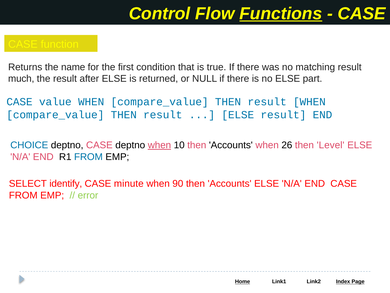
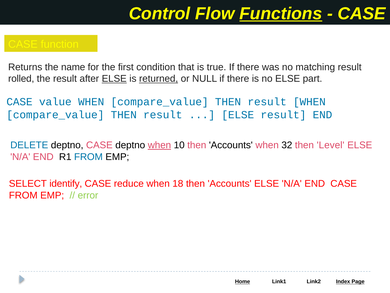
much: much -> rolled (21, 79)
ELSE underline: none -> present (114, 79)
returned underline: none -> present (159, 79)
CHOICE: CHOICE -> DELETE (29, 145)
26: 26 -> 32 (287, 145)
minute: minute -> reduce (129, 183)
90: 90 -> 18 (178, 183)
